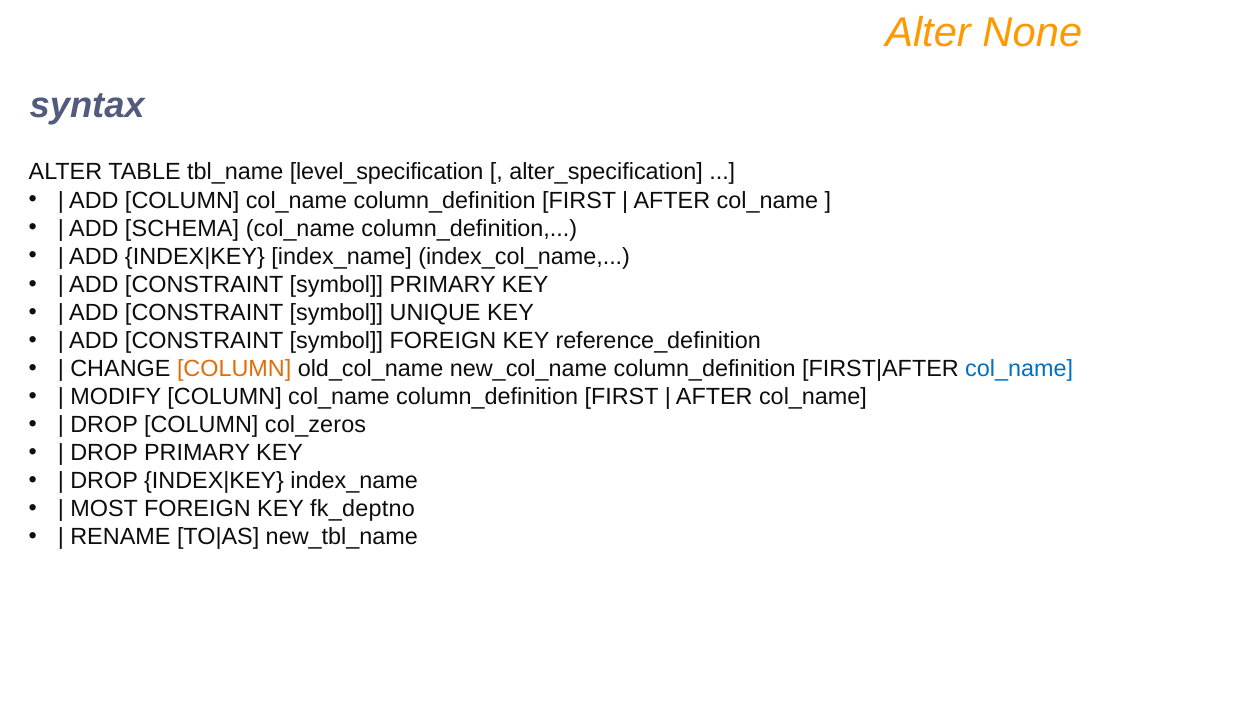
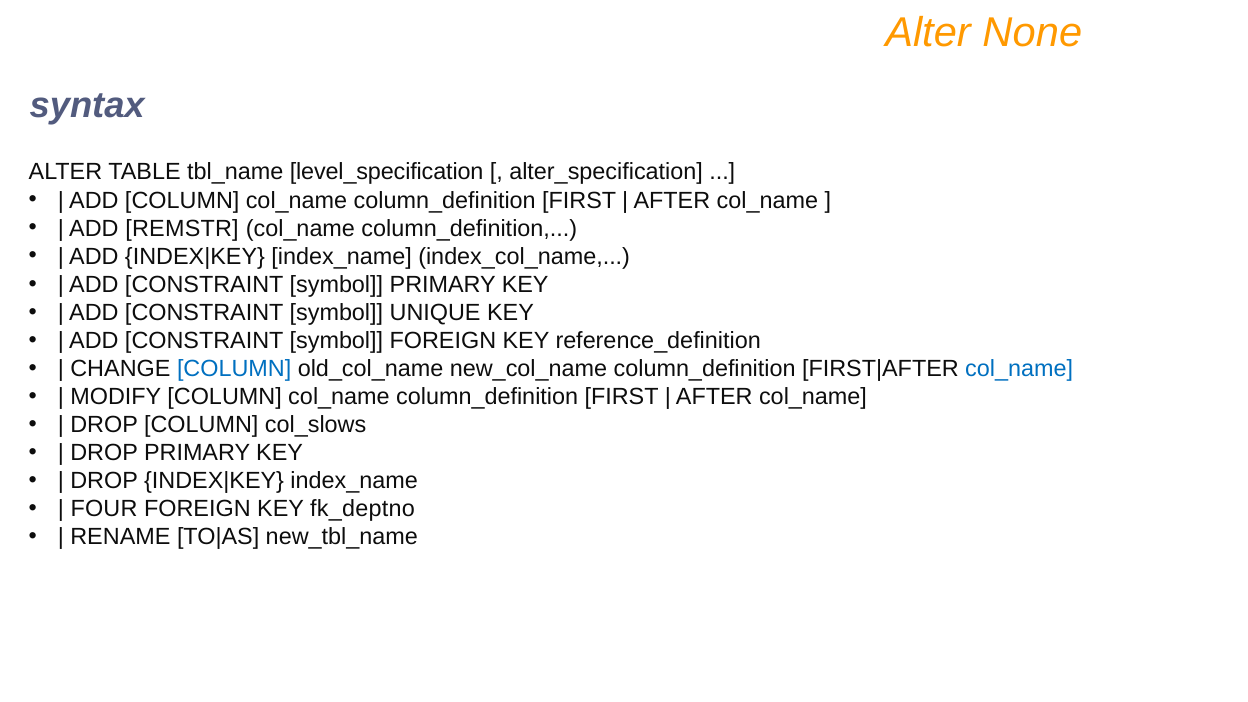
SCHEMA: SCHEMA -> REMSTR (182, 228)
COLUMN colour: orange -> blue (234, 369)
col_zeros: col_zeros -> col_slows (316, 425)
MOST: MOST -> FOUR (104, 509)
